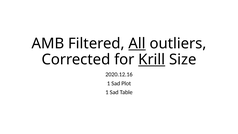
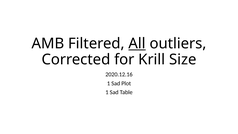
Krill underline: present -> none (152, 59)
